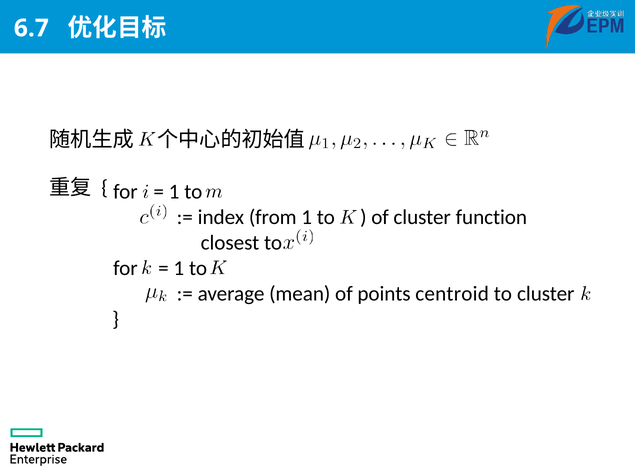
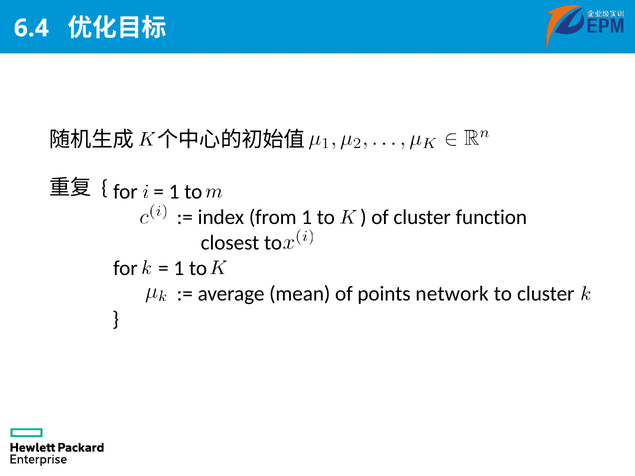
6.7: 6.7 -> 6.4 (31, 28)
centroid: centroid -> network (452, 294)
